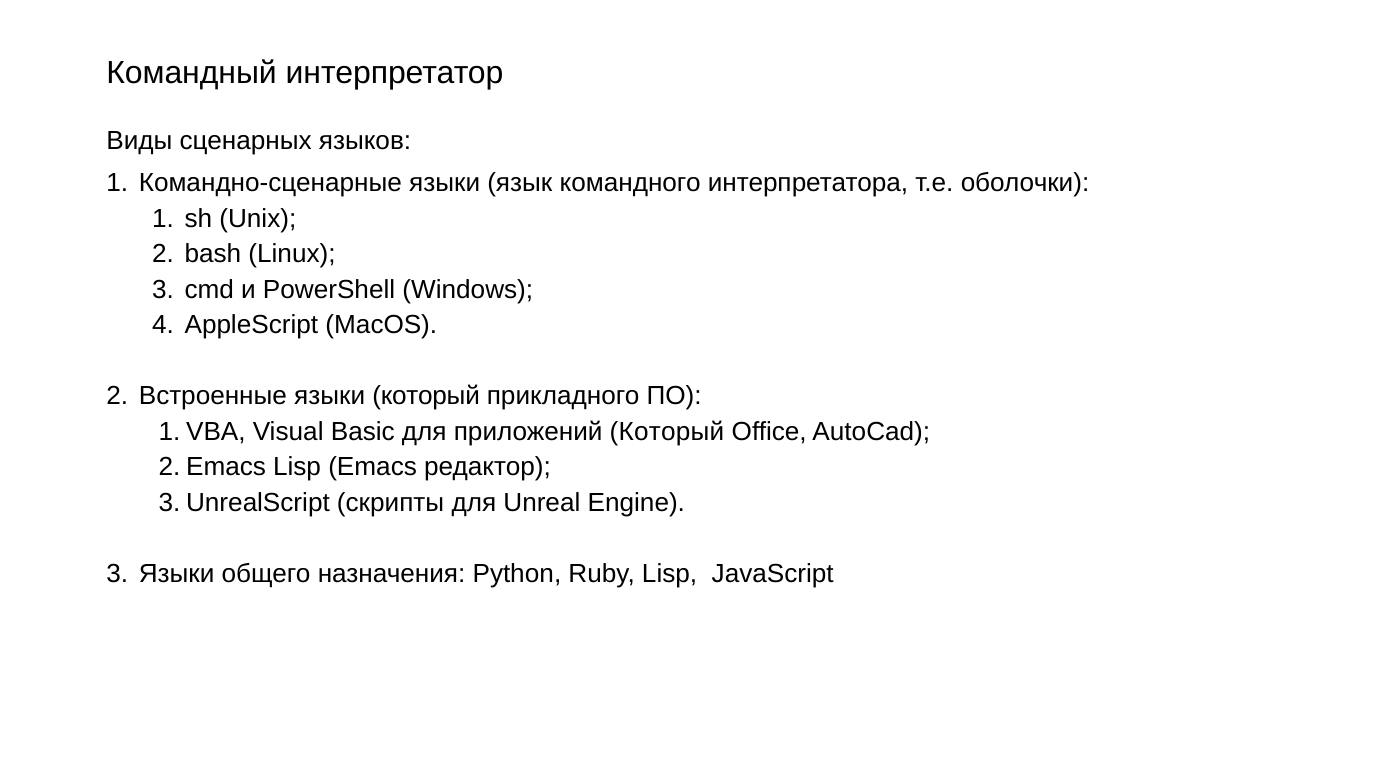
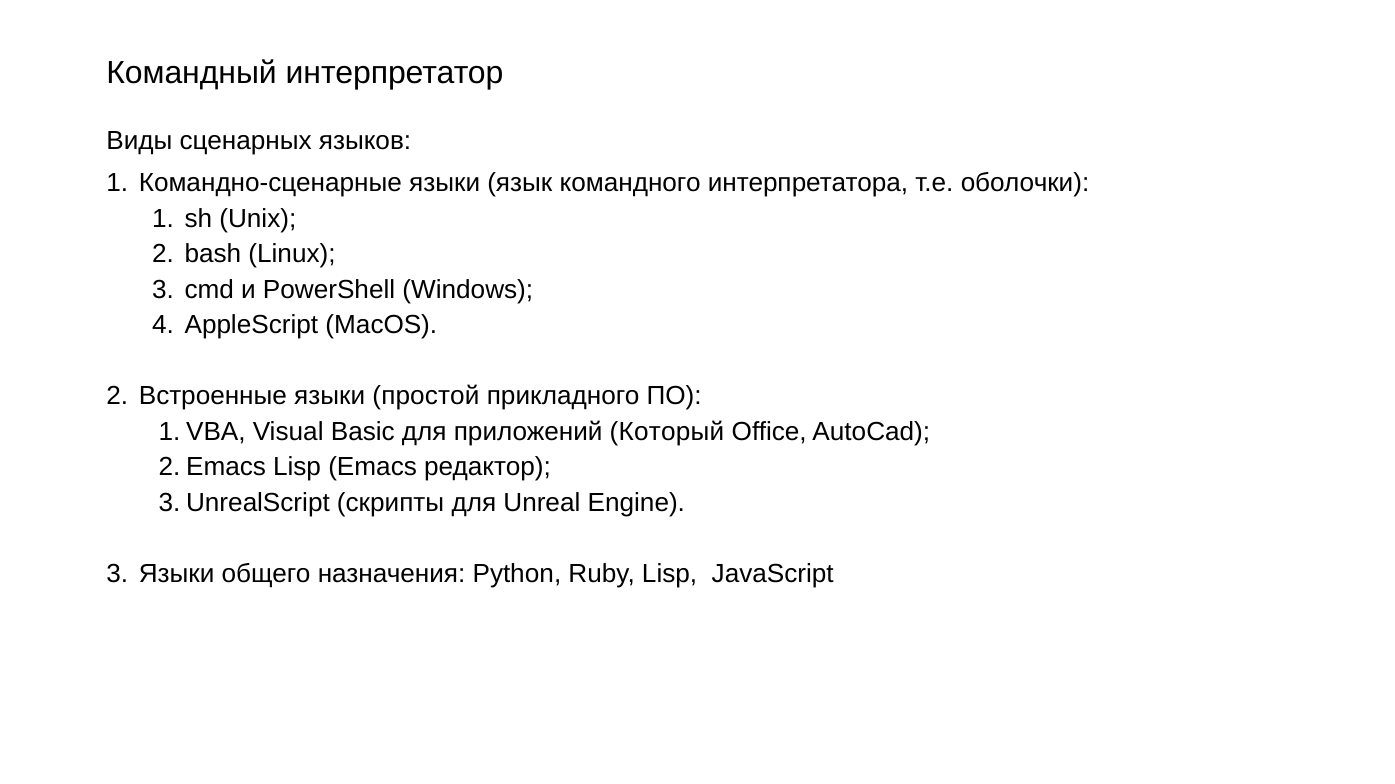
языки который: который -> простой (426, 396)
